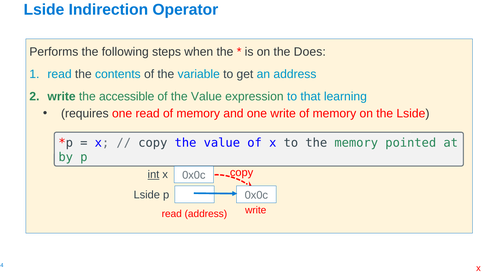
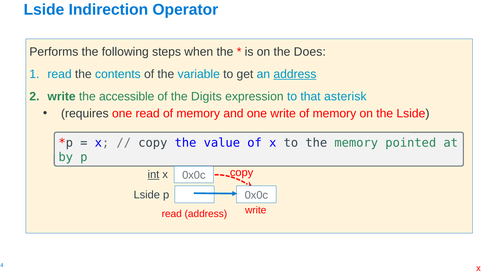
address underline: none -> present (295, 74)
of the Value: Value -> Digits (206, 97)
learning: learning -> asterisk (345, 97)
